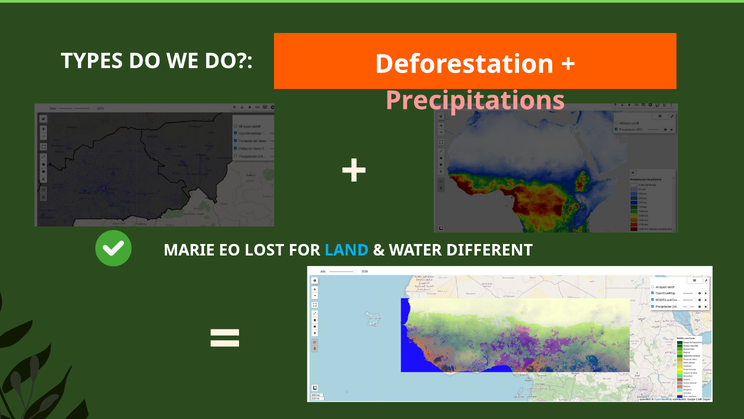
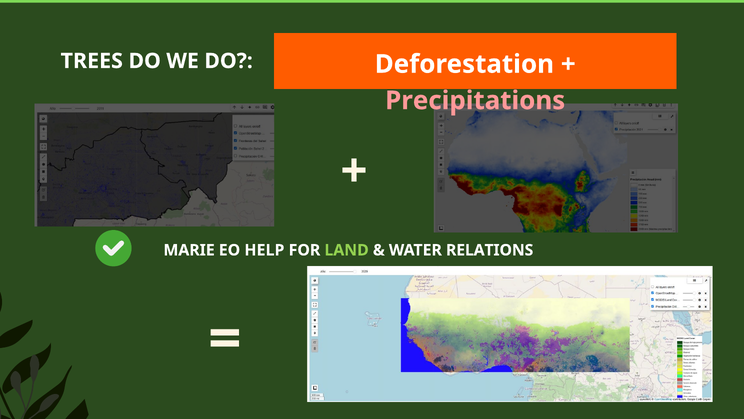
TYPES: TYPES -> TREES (92, 61)
LOST: LOST -> HELP (264, 250)
LAND colour: light blue -> light green (347, 250)
DIFFERENT: DIFFERENT -> RELATIONS (490, 250)
